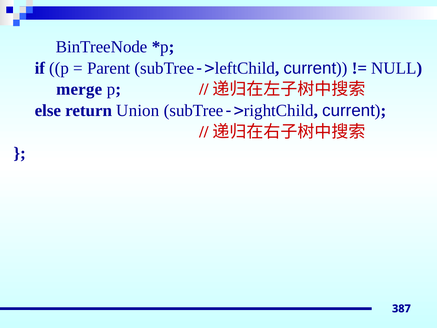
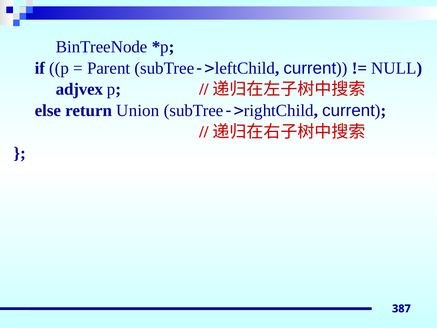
merge: merge -> adjvex (79, 89)
